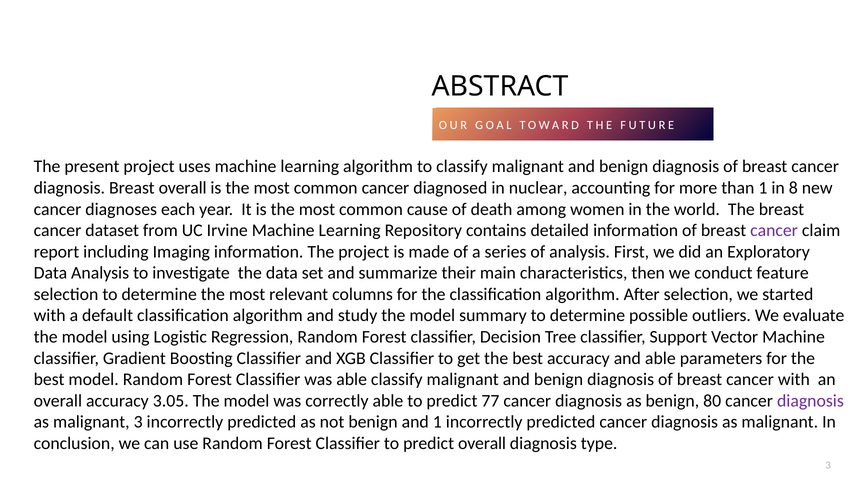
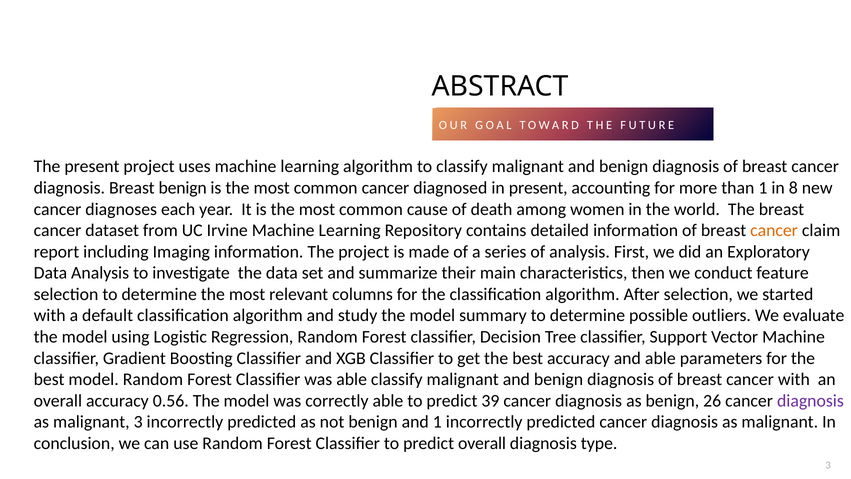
Breast overall: overall -> benign (183, 188)
in nuclear: nuclear -> present (538, 188)
cancer colour: purple -> orange (774, 230)
3.05: 3.05 -> 0.56 (171, 401)
77: 77 -> 39 (490, 401)
80: 80 -> 26 (712, 401)
